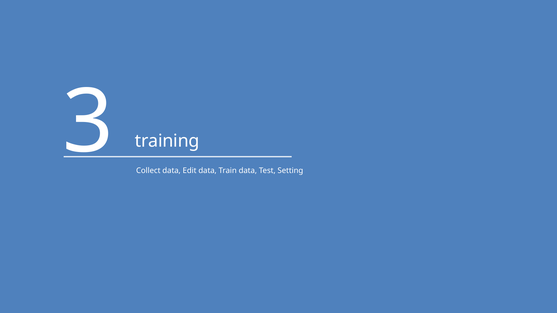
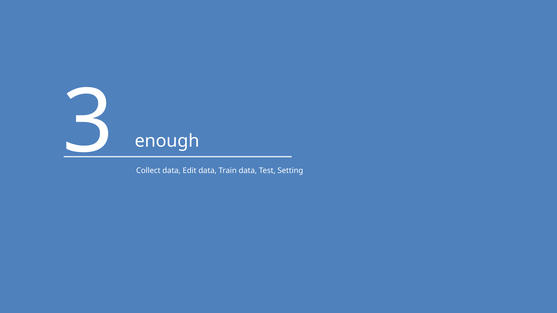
training: training -> enough (167, 141)
